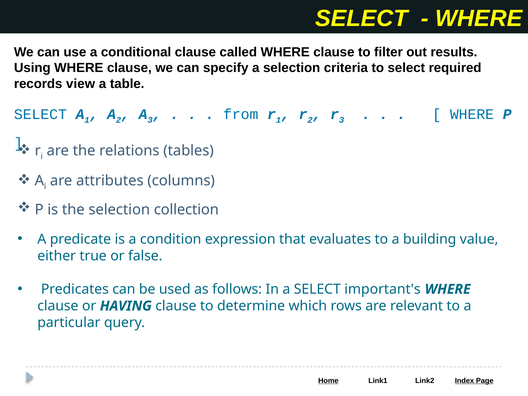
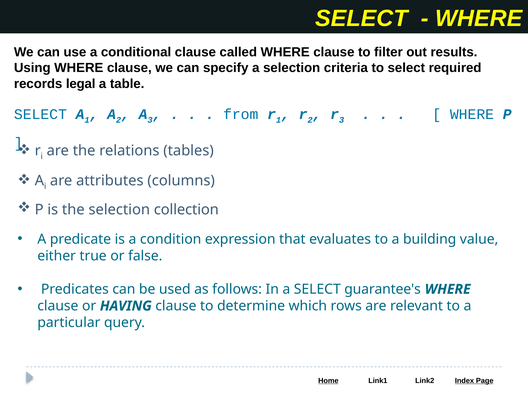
view: view -> legal (81, 84)
important's: important's -> guarantee's (383, 289)
